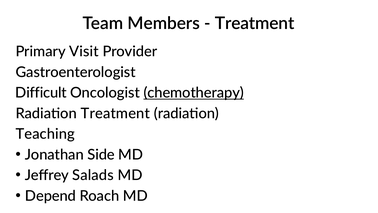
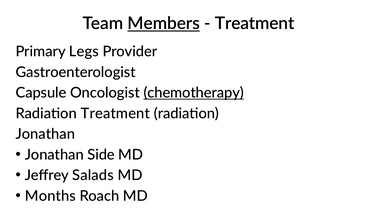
Members underline: none -> present (164, 23)
Visit: Visit -> Legs (84, 51)
Difficult: Difficult -> Capsule (41, 93)
Teaching: Teaching -> Jonathan (45, 134)
Depend: Depend -> Months (50, 196)
